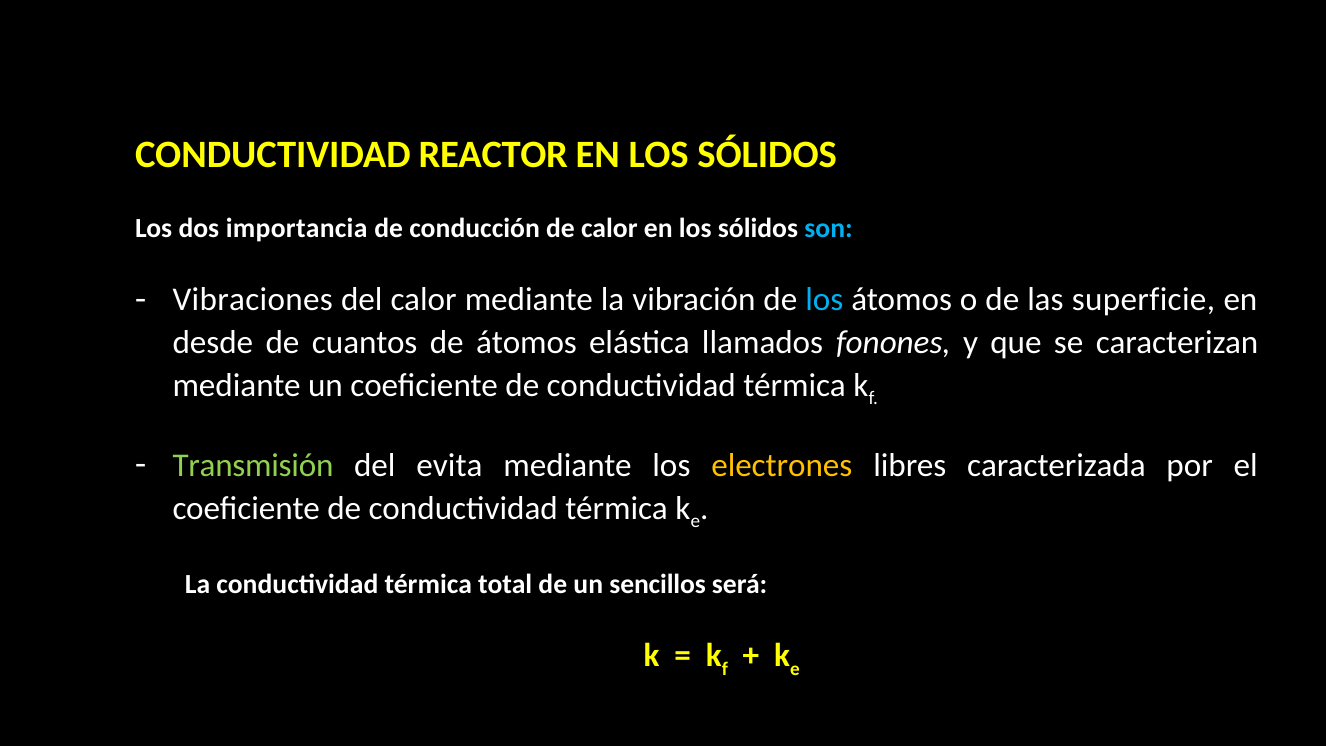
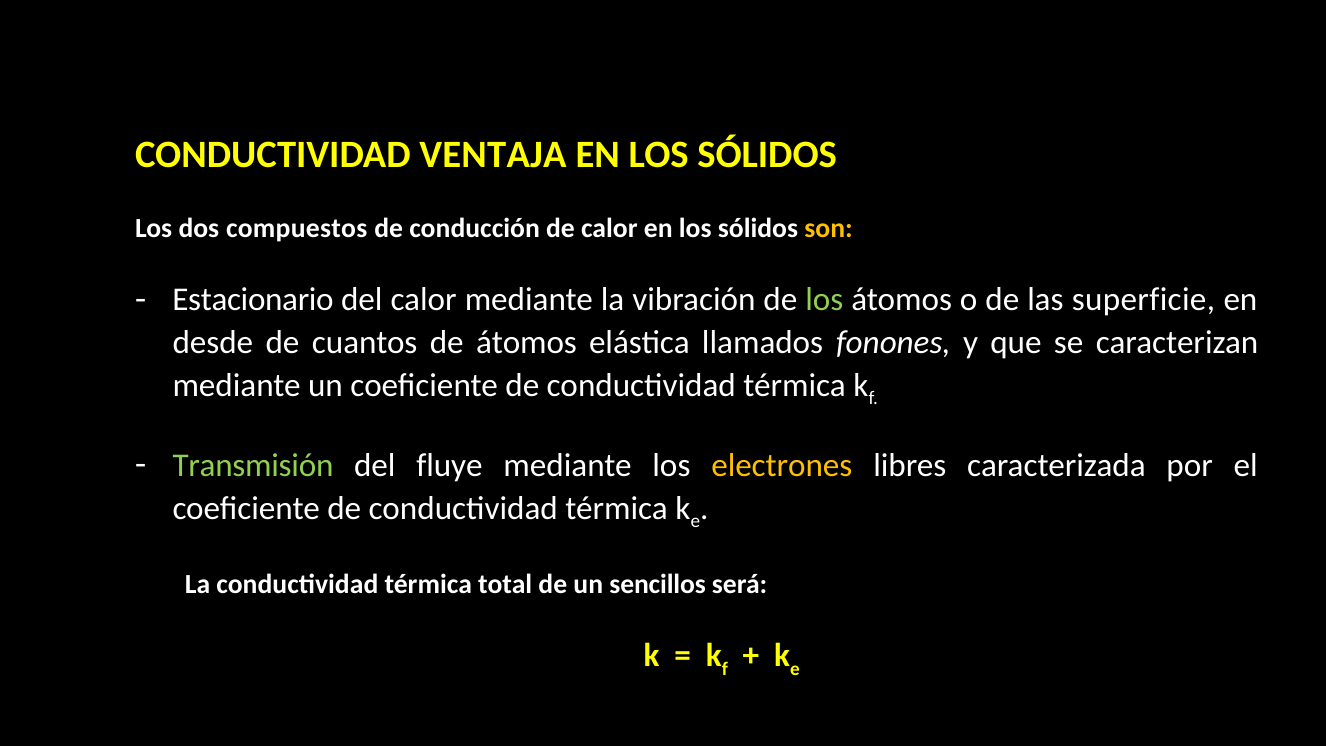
REACTOR: REACTOR -> VENTAJA (493, 155)
importancia: importancia -> compuestos (297, 228)
son colour: light blue -> yellow (829, 228)
Vibraciones: Vibraciones -> Estacionario (253, 300)
los colour: light blue -> light green (824, 300)
evita: evita -> fluye (450, 465)
